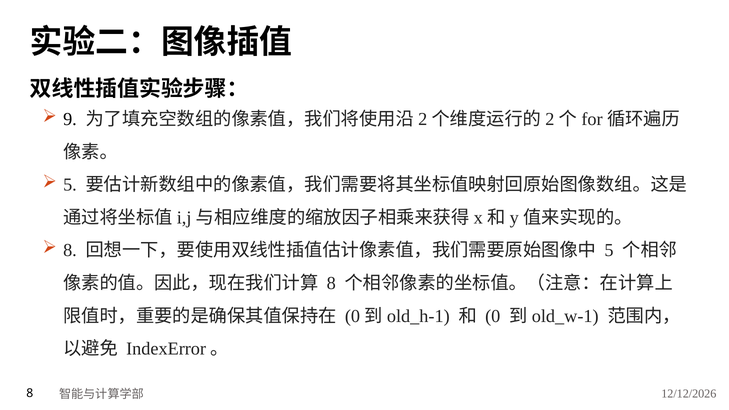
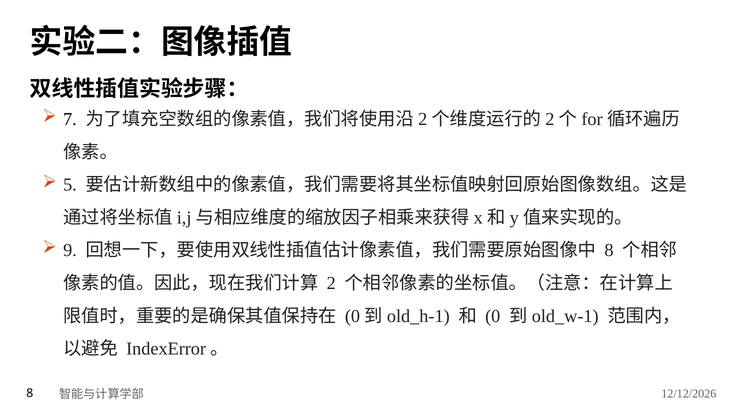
9: 9 -> 7 (70, 119)
8: 8 -> 9 (70, 250)
5: 5 -> 8 (609, 250)
8: 8 -> 2 (331, 283)
